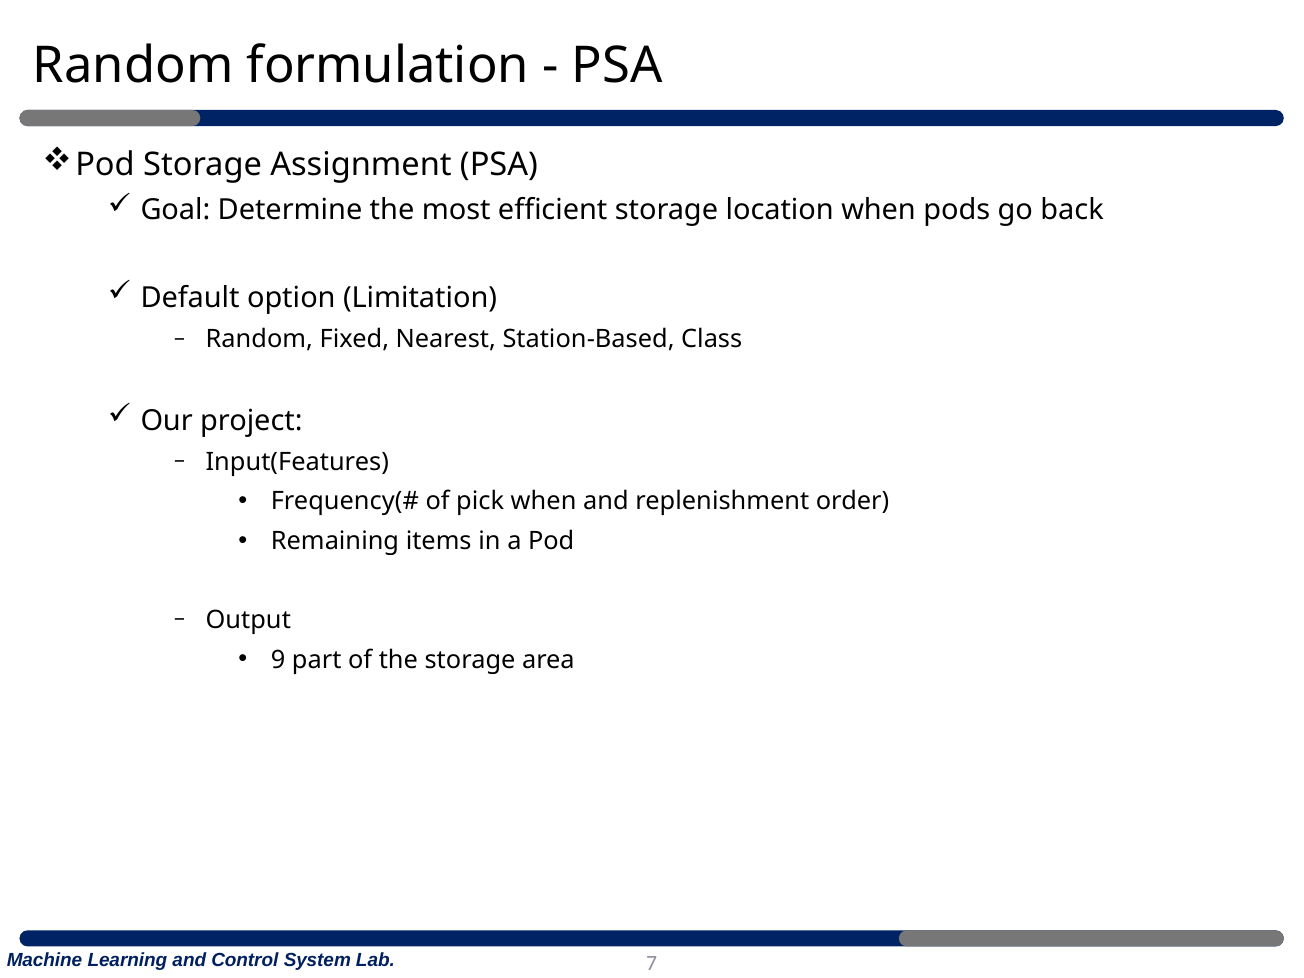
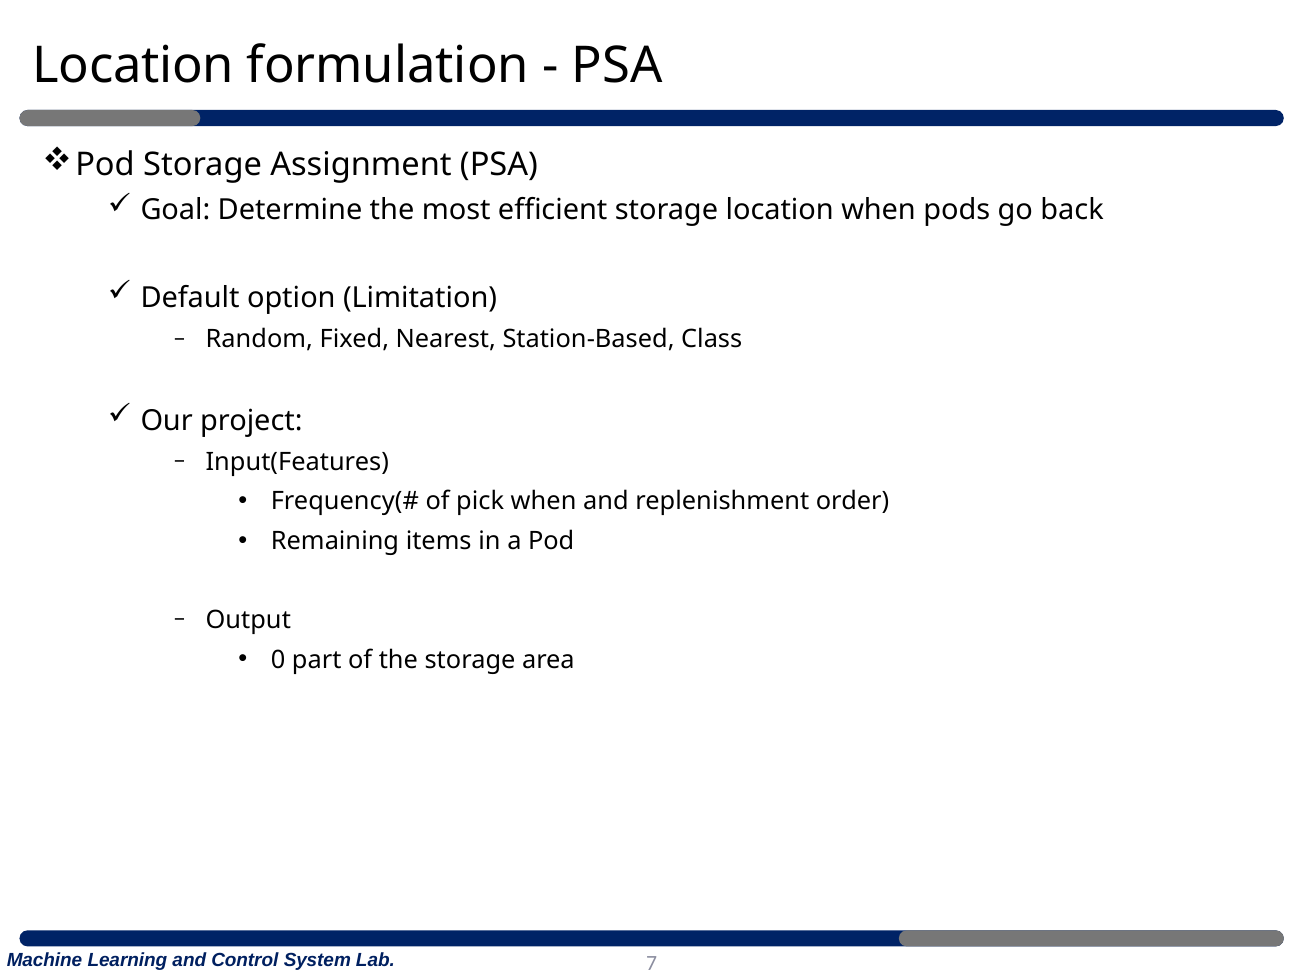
Random: Random -> Location (133, 66)
9: 9 -> 0 (278, 660)
